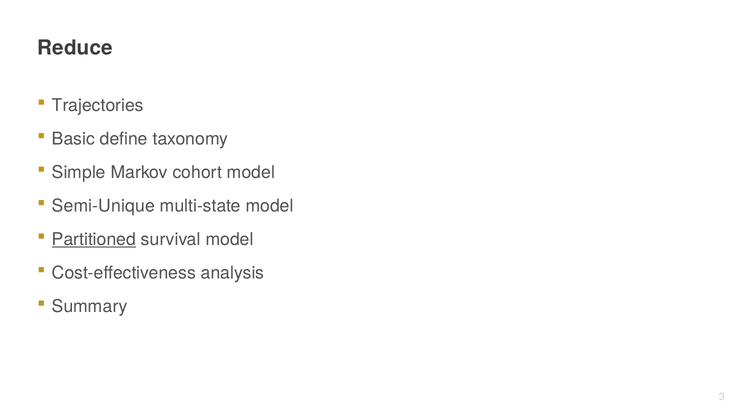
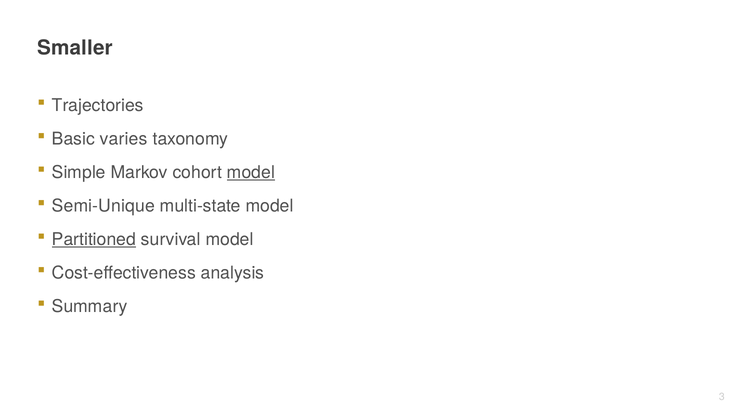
Reduce: Reduce -> Smaller (75, 48)
define: define -> varies (124, 139)
model underline: none -> present (251, 173)
